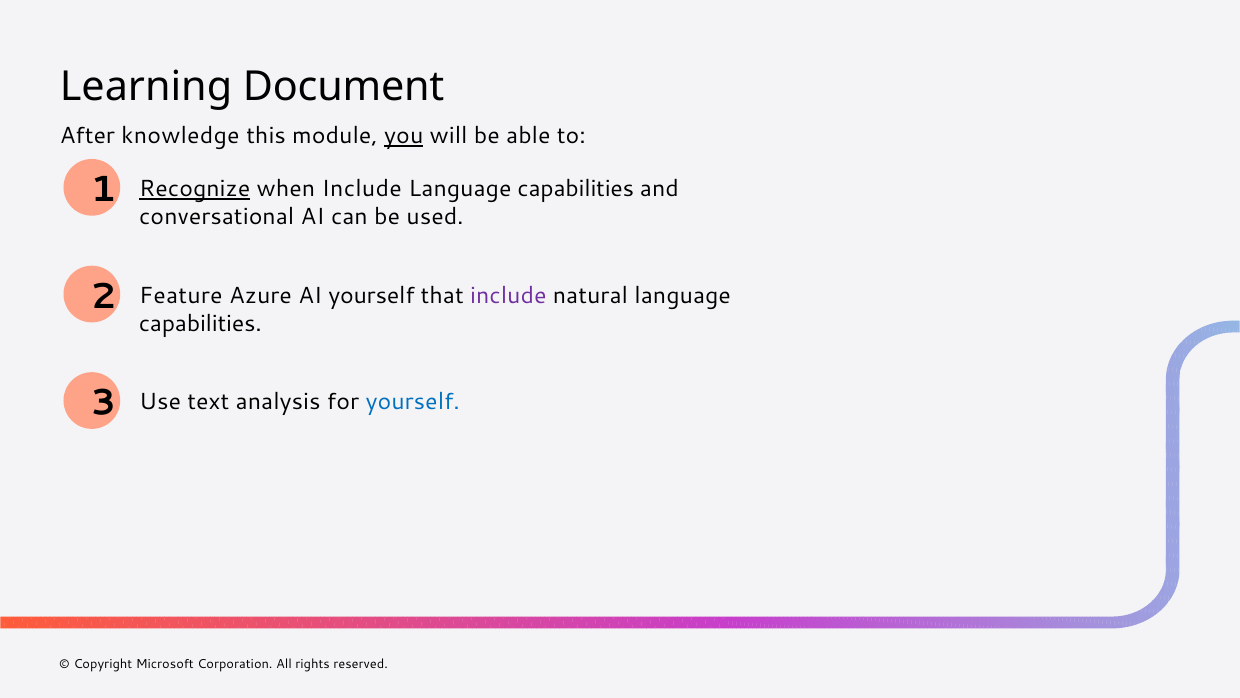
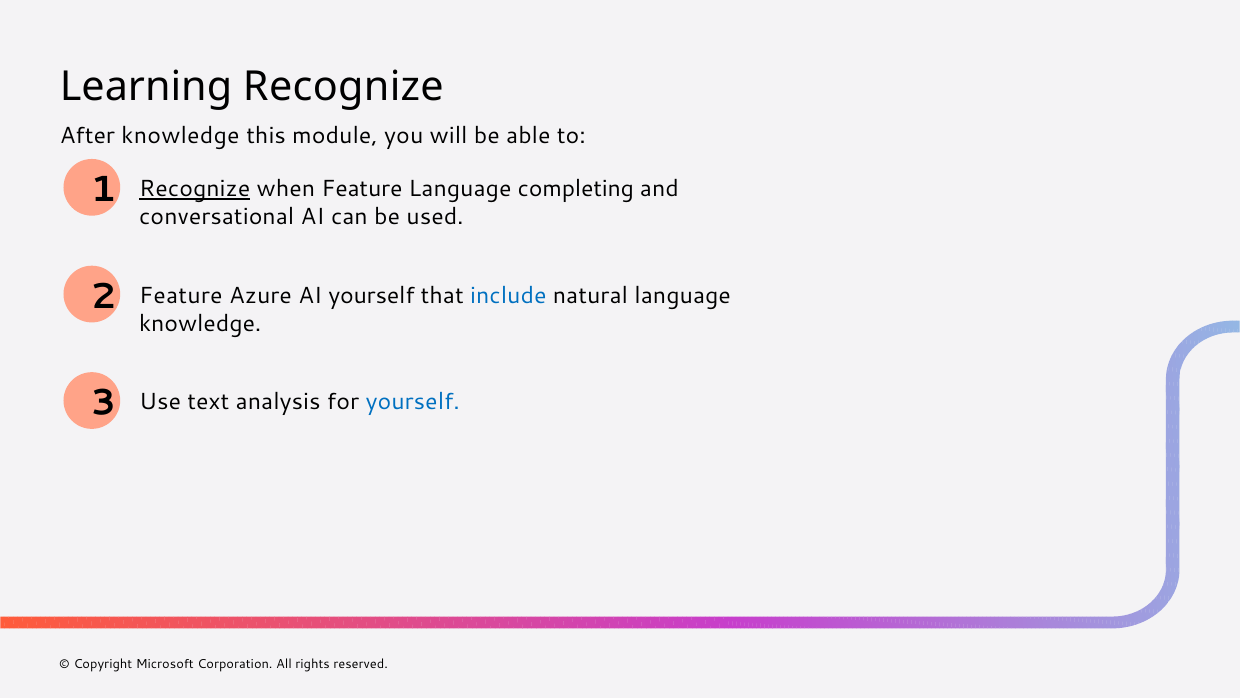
Learning Document: Document -> Recognize (343, 87)
you underline: present -> none (404, 136)
when Include: Include -> Feature (362, 189)
capabilities: capabilities -> completing (576, 189)
include colour: purple -> blue (508, 295)
capabilities: capabilities -> knowledge (200, 323)
